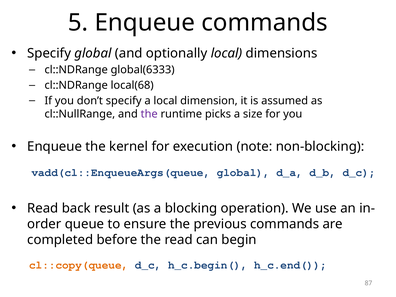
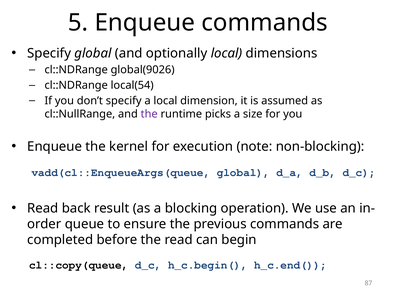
global(6333: global(6333 -> global(9026 (143, 70)
local(68: local(68 -> local(54 (132, 85)
cl::copy(queue colour: orange -> black (79, 265)
